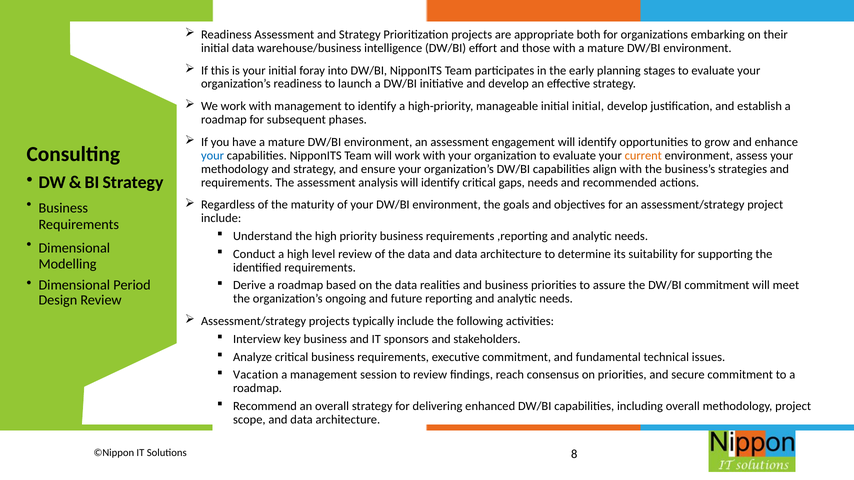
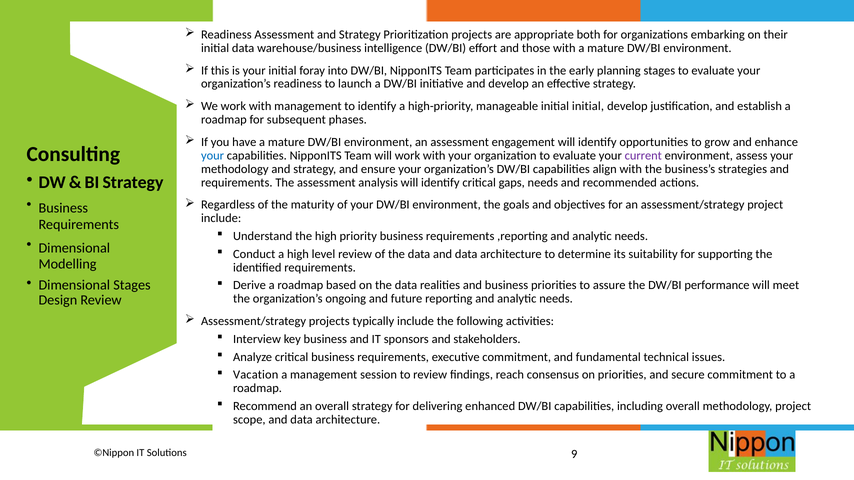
current colour: orange -> purple (643, 156)
Dimensional Period: Period -> Stages (132, 285)
DW/BI commitment: commitment -> performance (717, 286)
8: 8 -> 9 (574, 454)
